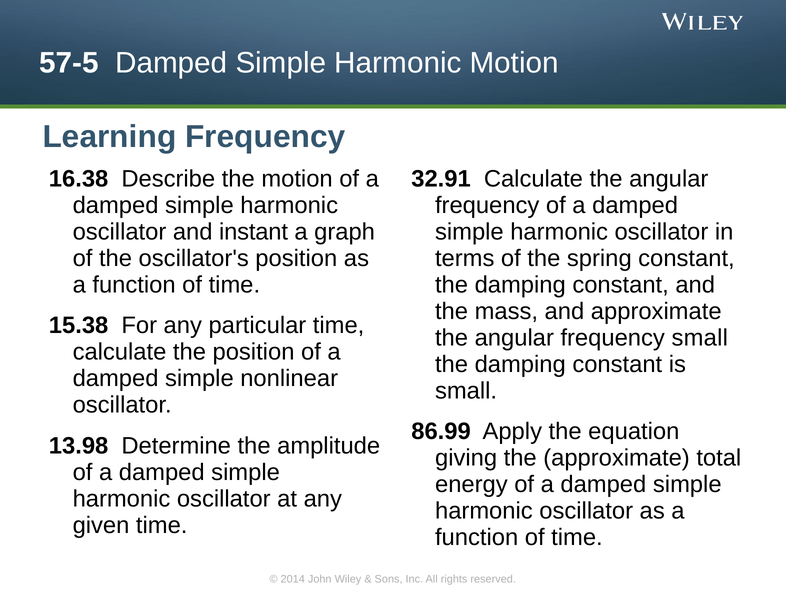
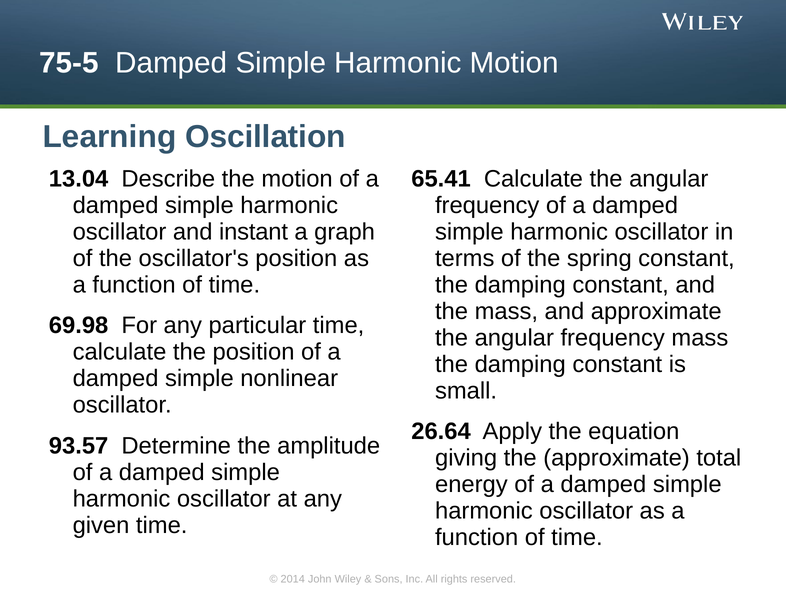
57-5: 57-5 -> 75-5 (69, 63)
Learning Frequency: Frequency -> Oscillation (265, 137)
16.38: 16.38 -> 13.04 (79, 179)
32.91: 32.91 -> 65.41 (441, 179)
15.38: 15.38 -> 69.98 (79, 326)
frequency small: small -> mass (700, 338)
86.99: 86.99 -> 26.64 (441, 432)
13.98: 13.98 -> 93.57 (79, 446)
